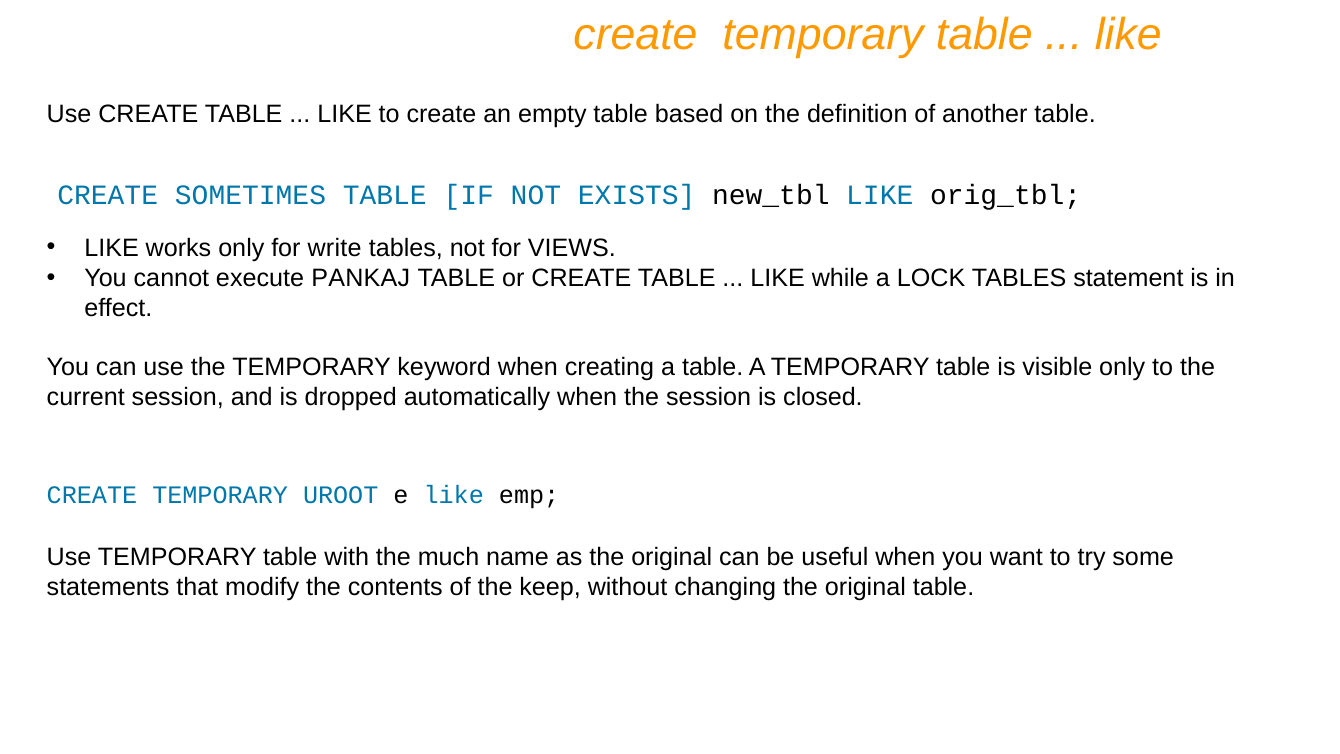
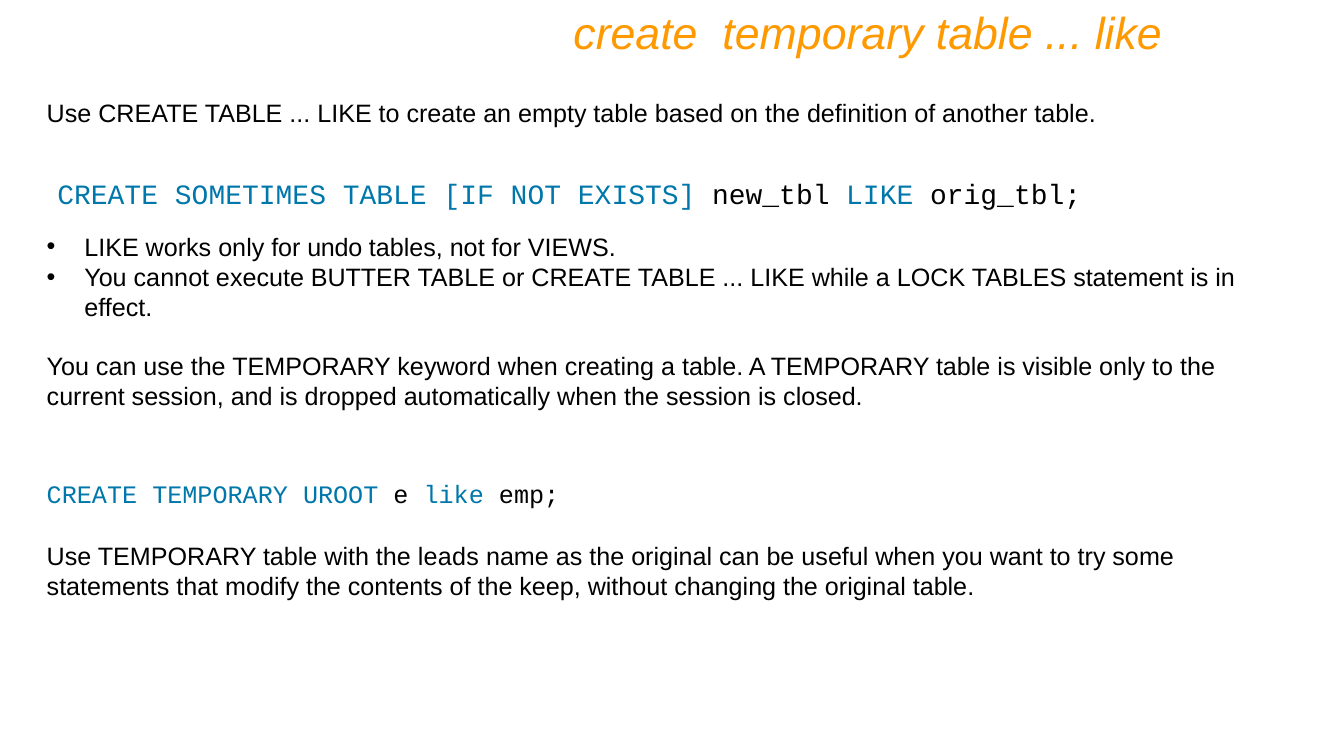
write: write -> undo (335, 248)
PANKAJ: PANKAJ -> BUTTER (361, 278)
much: much -> leads (448, 557)
